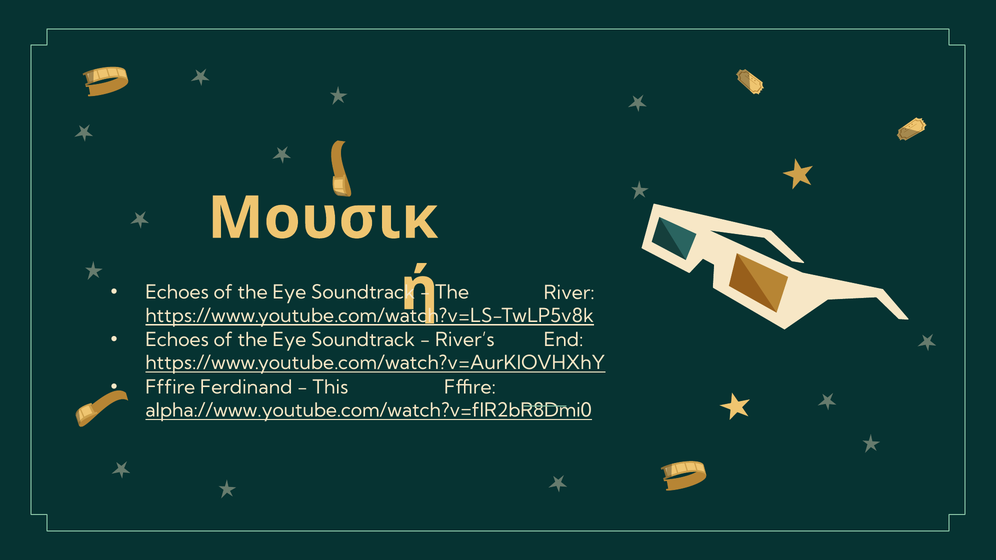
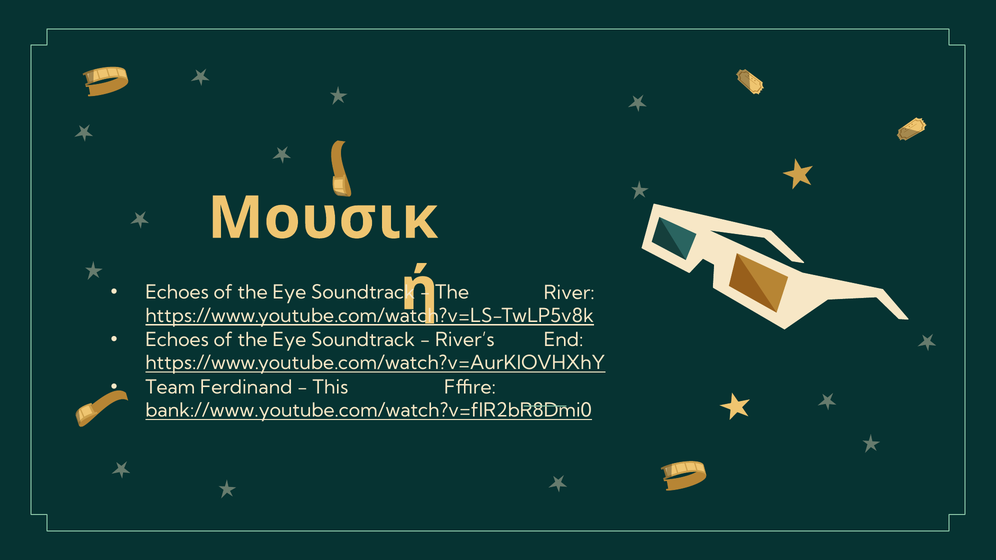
Fffire: Fffire -> Team (170, 387)
alpha://www.youtube.com/watch?v=fIR2bR8Dmi0: alpha://www.youtube.com/watch?v=fIR2bR8Dmi0 -> bank://www.youtube.com/watch?v=fIR2bR8Dmi0 (369, 411)
